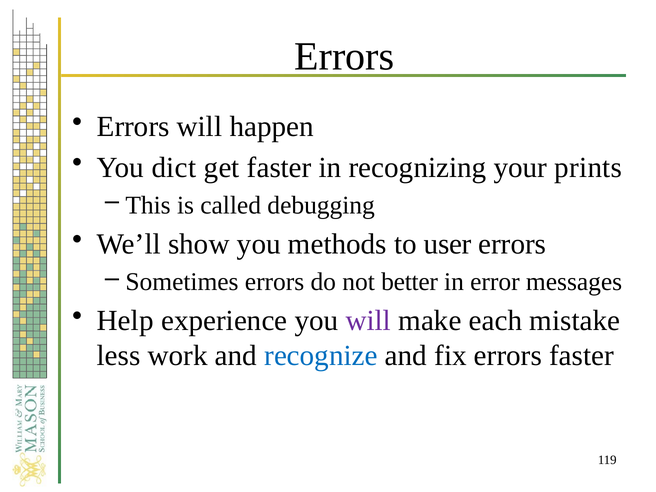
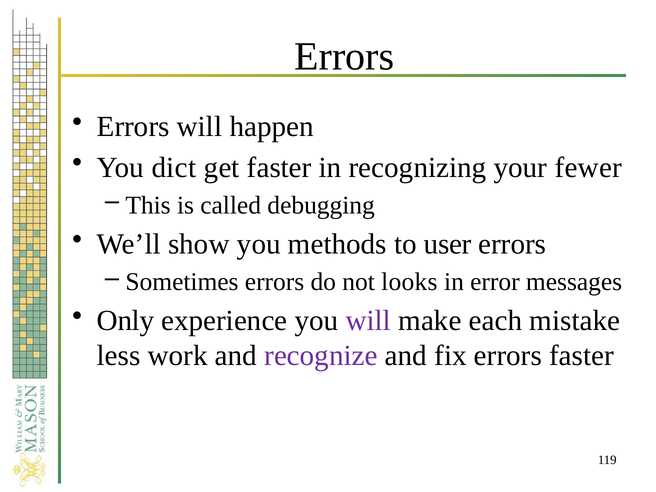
prints: prints -> fewer (588, 168)
better: better -> looks (409, 282)
Help: Help -> Only (125, 321)
recognize colour: blue -> purple (321, 356)
